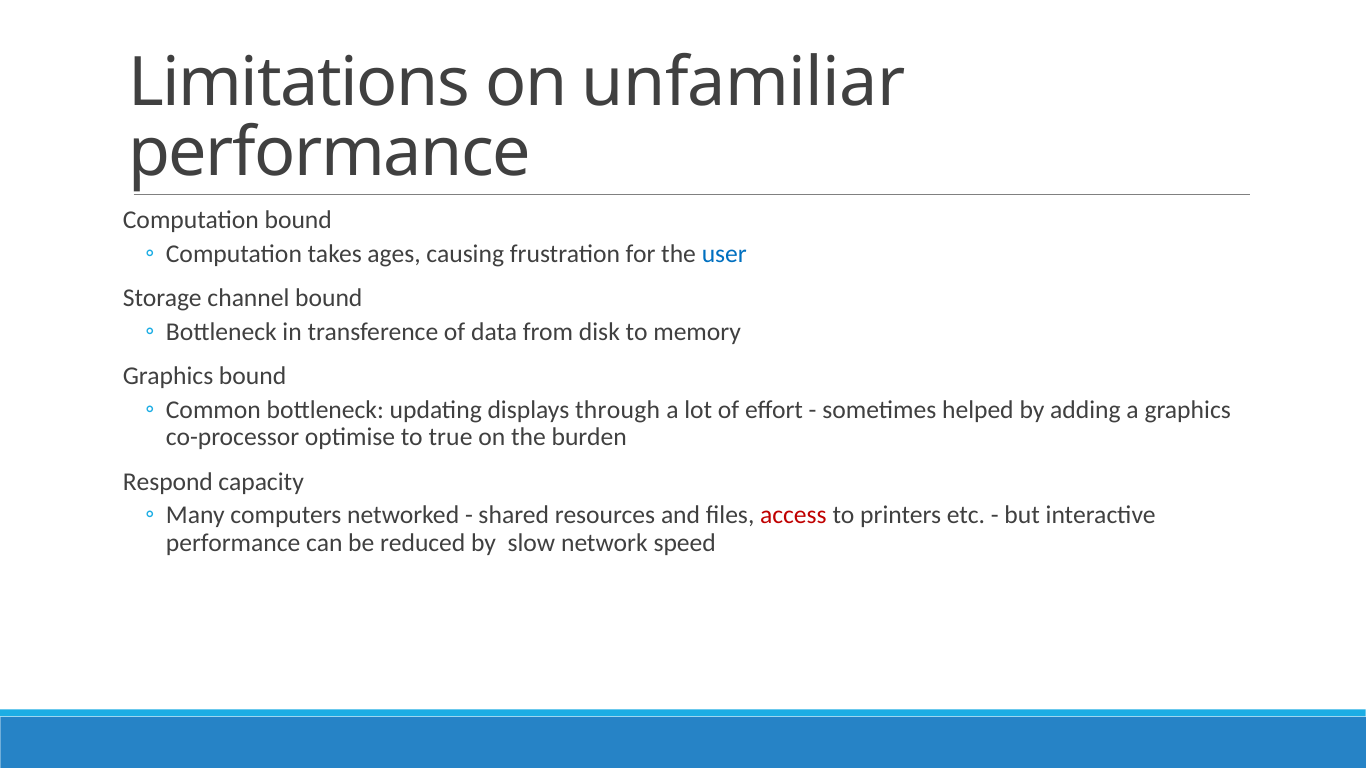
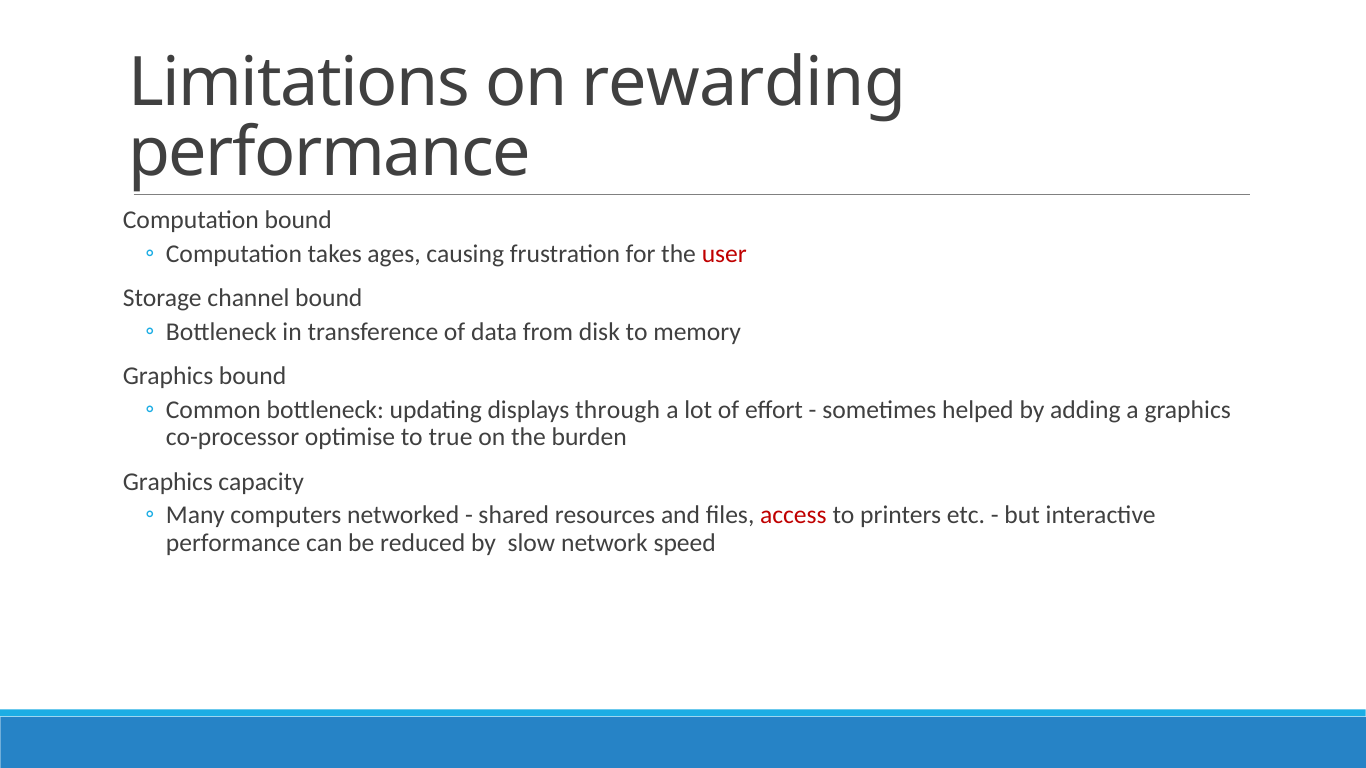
unfamiliar: unfamiliar -> rewarding (744, 83)
user colour: blue -> red (724, 254)
Respond: Respond -> Graphics (168, 482)
